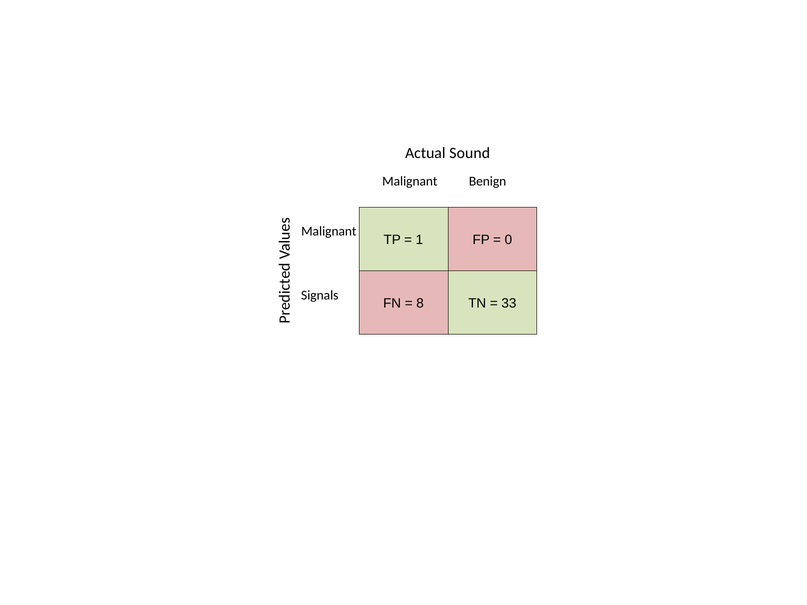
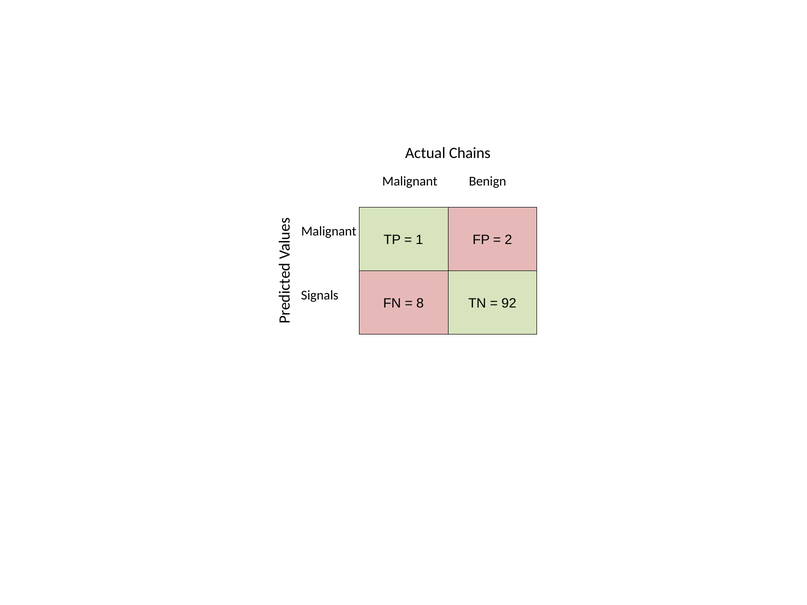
Sound: Sound -> Chains (470, 153)
0: 0 -> 2 (508, 240)
33: 33 -> 92 (509, 304)
